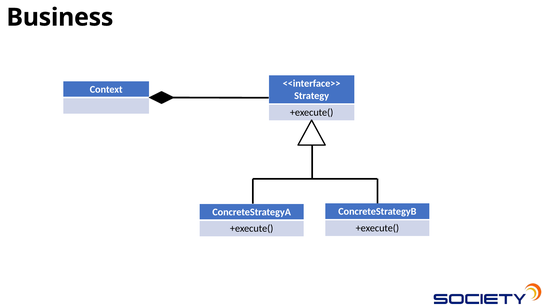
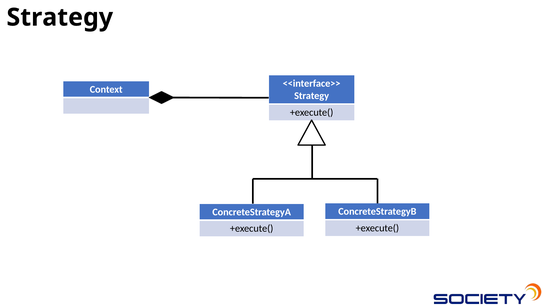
Business: Business -> Strategy (60, 17)
